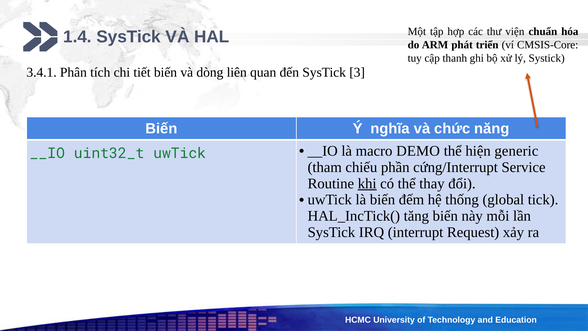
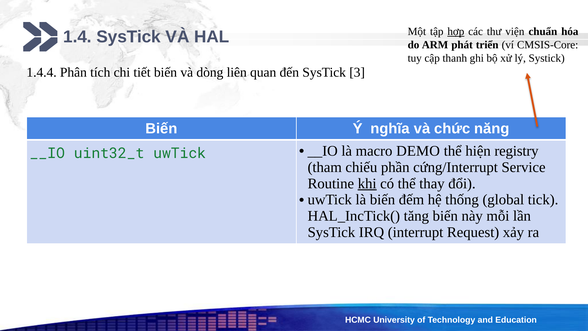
hợp underline: none -> present (456, 32)
3.4.1: 3.4.1 -> 1.4.4 (42, 72)
generic: generic -> registry (517, 151)
